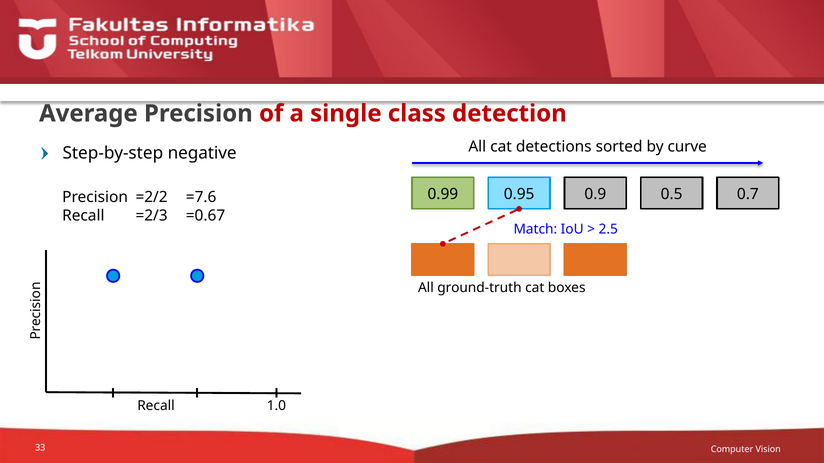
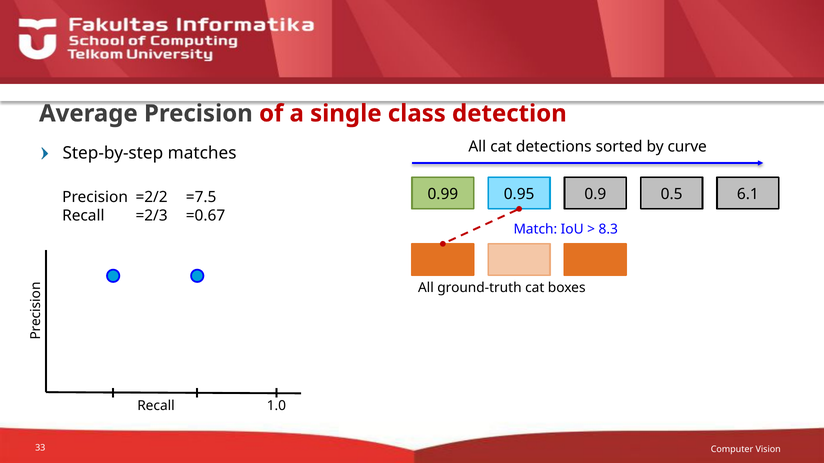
negative: negative -> matches (202, 153)
0.7: 0.7 -> 6.1 (748, 194)
=7.6: =7.6 -> =7.5 (201, 197)
2.5: 2.5 -> 8.3 (608, 229)
